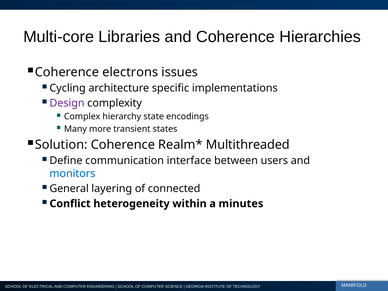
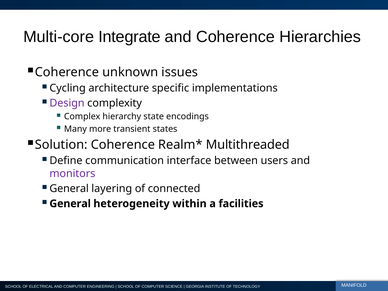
Libraries: Libraries -> Integrate (129, 37)
electrons: electrons -> unknown (130, 72)
monitors colour: blue -> purple (72, 174)
Conflict: Conflict -> General (70, 204)
minutes: minutes -> facilities (241, 204)
